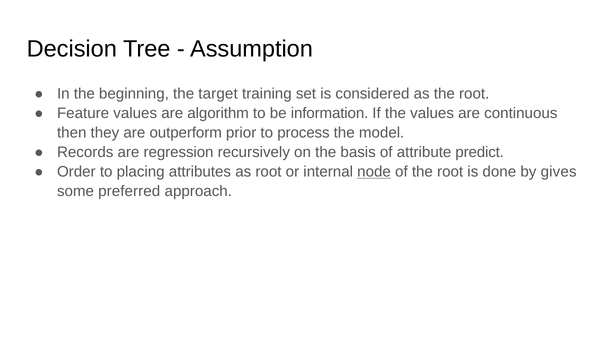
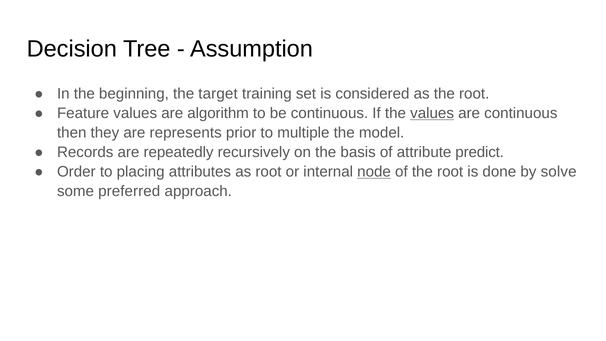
be information: information -> continuous (330, 113)
values underline: none -> present (432, 113)
outperform: outperform -> represents (186, 133)
process: process -> multiple (303, 133)
regression: regression -> repeatedly (179, 152)
gives: gives -> solve (559, 172)
